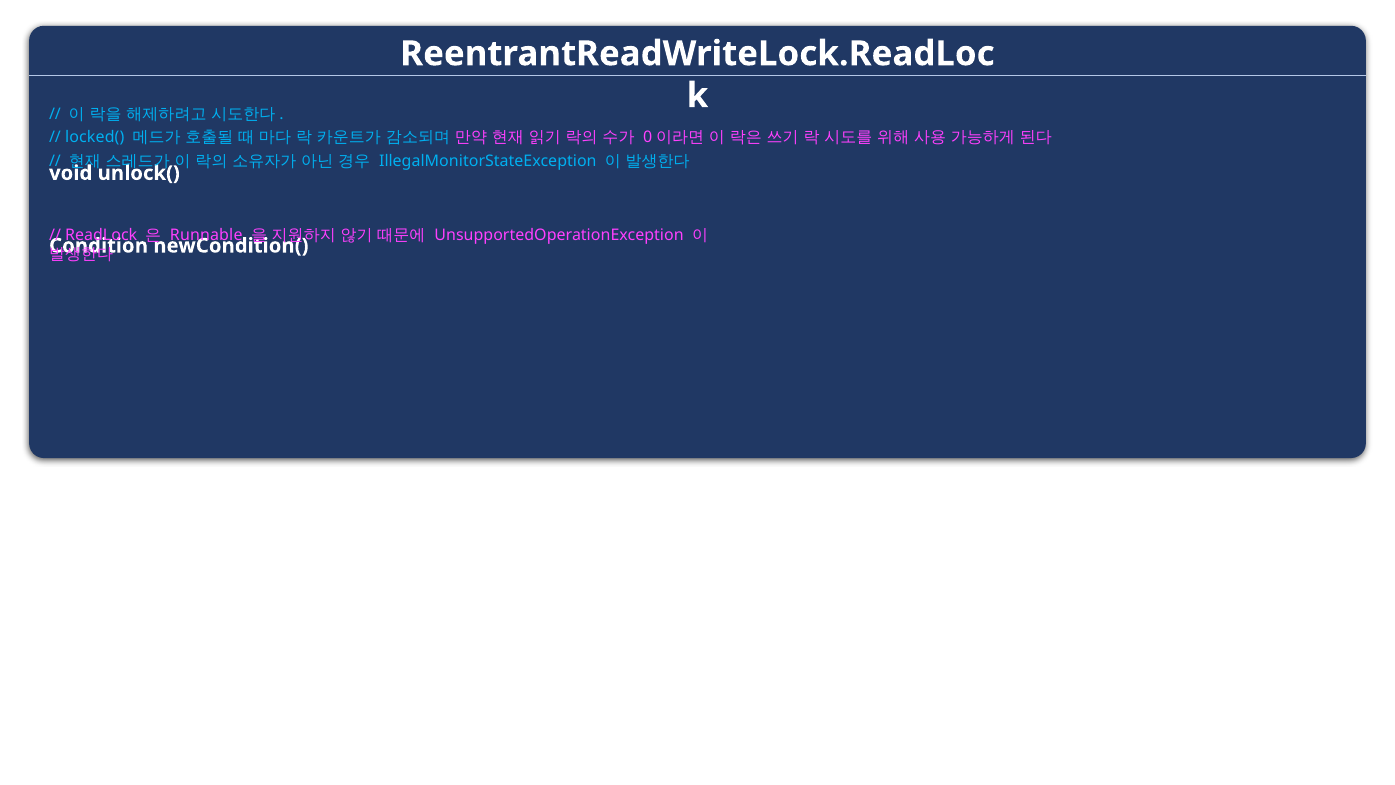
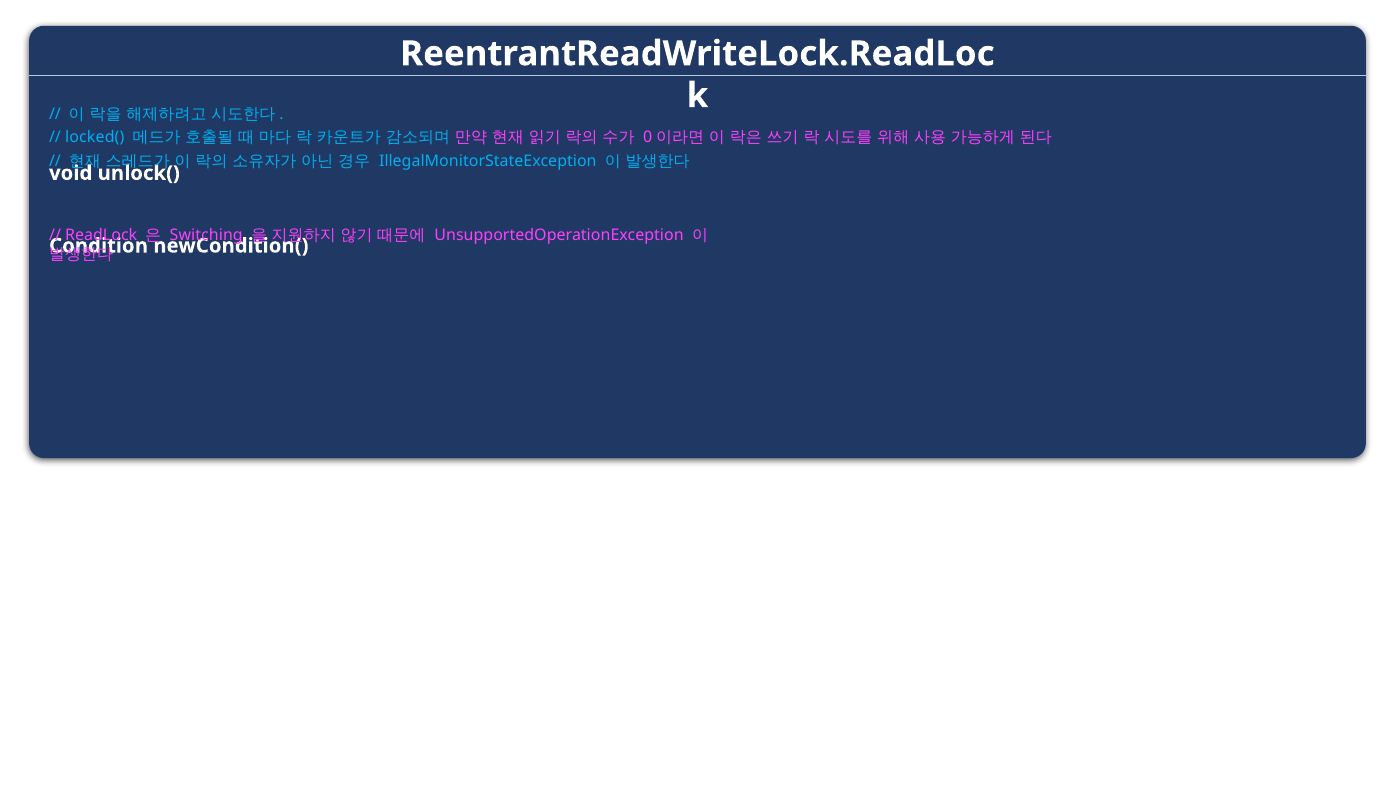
Runnable: Runnable -> Switching (206, 235)
